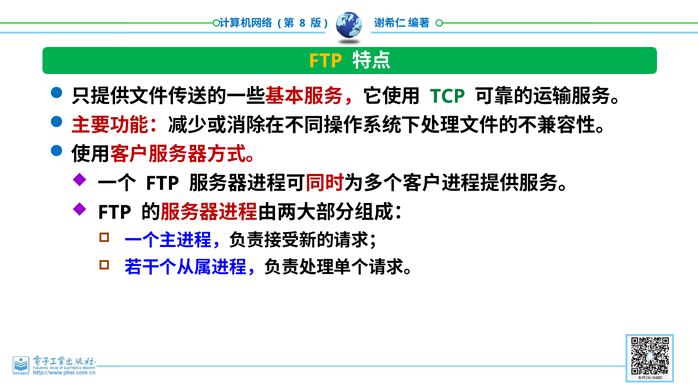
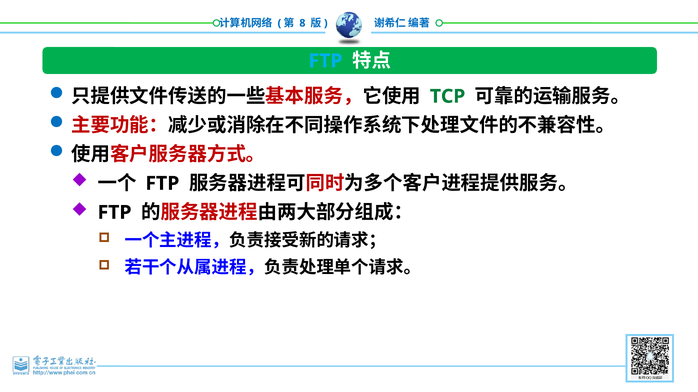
FTP colour: yellow -> light blue (325, 61)
